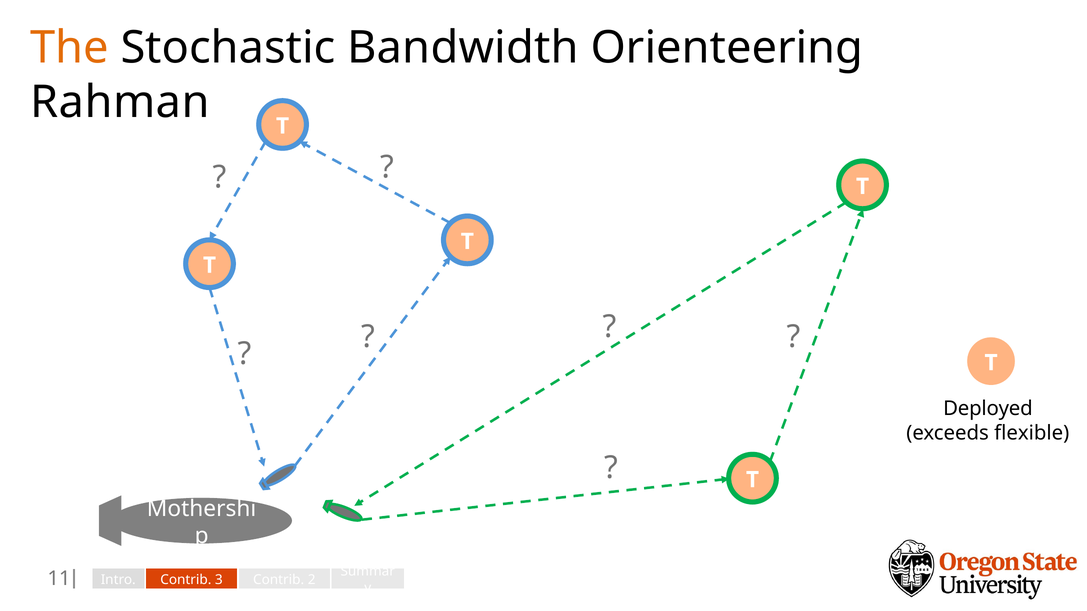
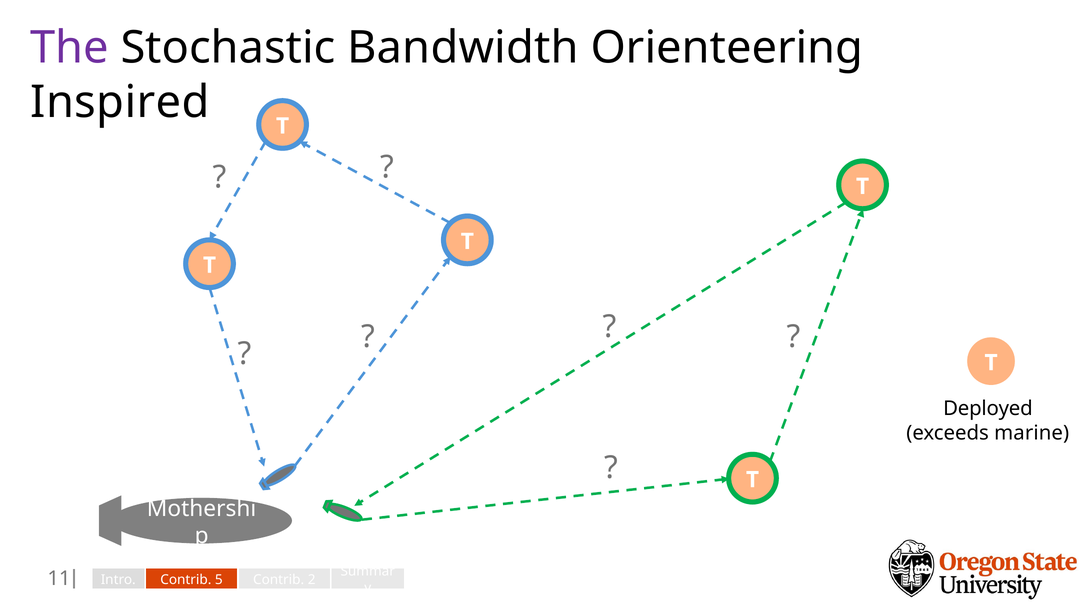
The colour: orange -> purple (70, 48)
Rahman: Rahman -> Inspired (120, 102)
flexible: flexible -> marine (1032, 433)
3: 3 -> 5 (219, 580)
